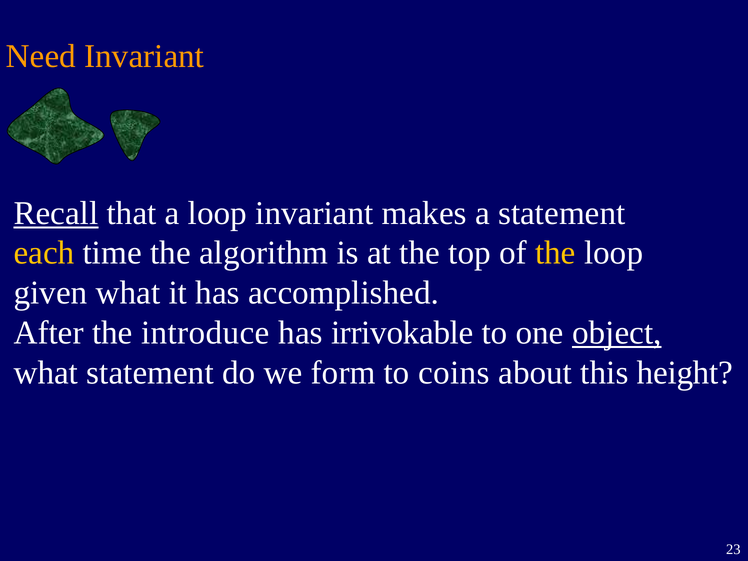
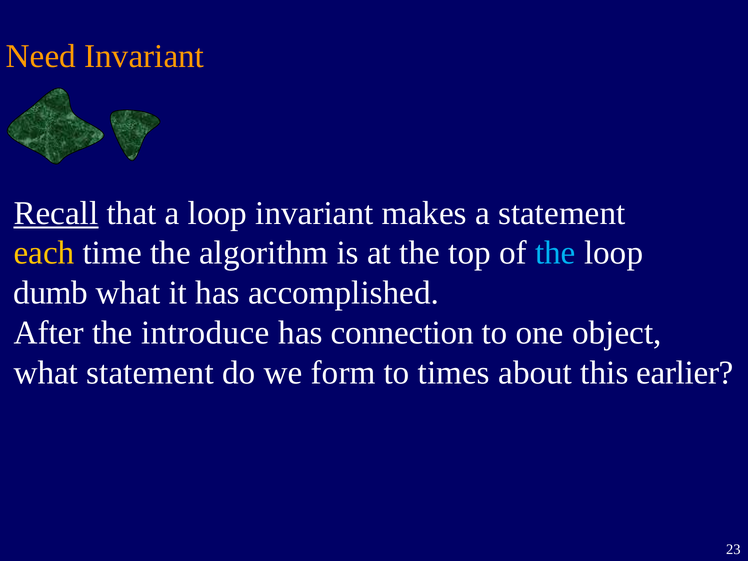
the colour: yellow -> light blue (555, 253)
given: given -> dumb (51, 293)
irrivokable: irrivokable -> connection (402, 333)
object underline: present -> none (617, 333)
coins: coins -> times (454, 373)
height: height -> earlier (685, 373)
